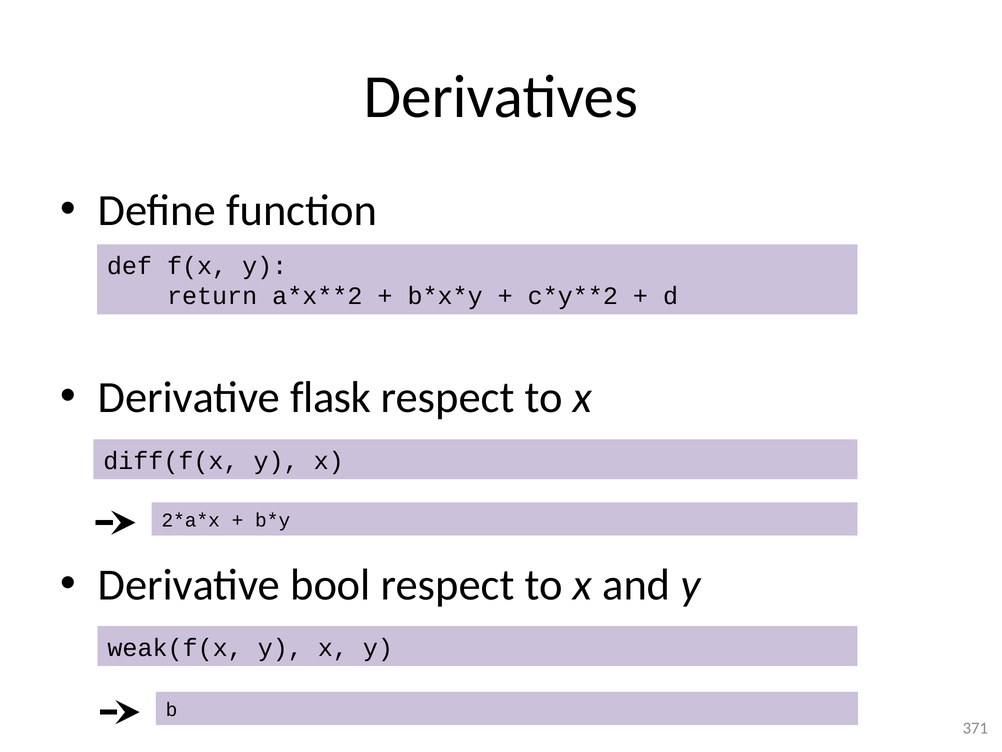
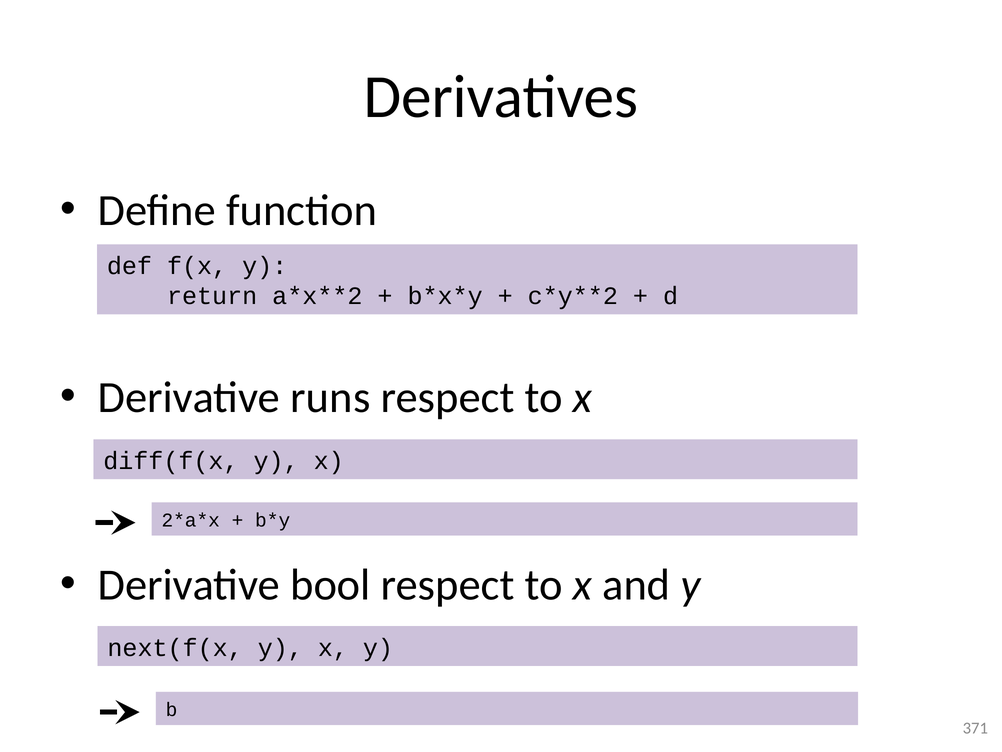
flask: flask -> runs (330, 397)
weak(f(x: weak(f(x -> next(f(x (175, 647)
